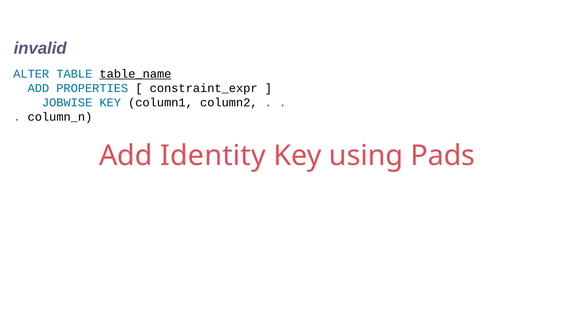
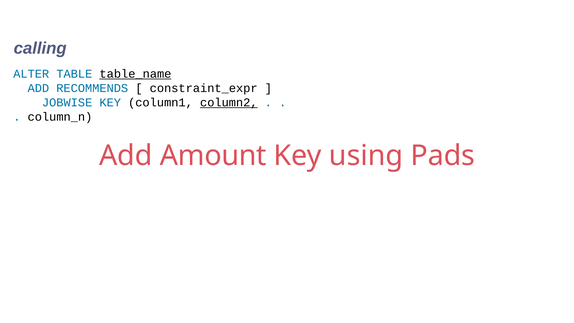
invalid: invalid -> calling (40, 48)
PROPERTIES: PROPERTIES -> RECOMMENDS (92, 88)
column2 underline: none -> present (229, 103)
Identity: Identity -> Amount (213, 156)
